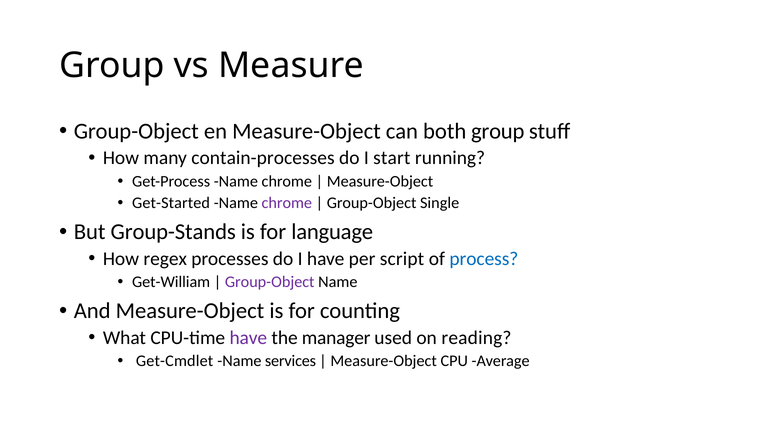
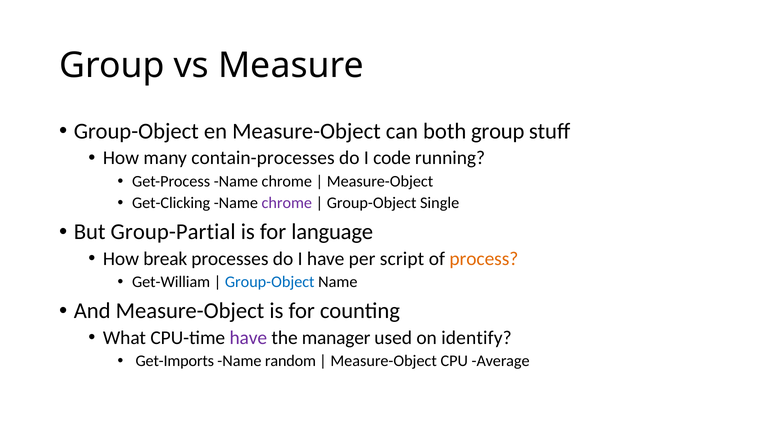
start: start -> code (392, 158)
Get-Started: Get-Started -> Get-Clicking (171, 203)
Group-Stands: Group-Stands -> Group-Partial (173, 232)
regex: regex -> break (165, 259)
process colour: blue -> orange (484, 259)
Group-Object colour: purple -> blue (270, 282)
reading: reading -> identify (476, 338)
Get-Cmdlet: Get-Cmdlet -> Get-Imports (175, 361)
services: services -> random (290, 361)
